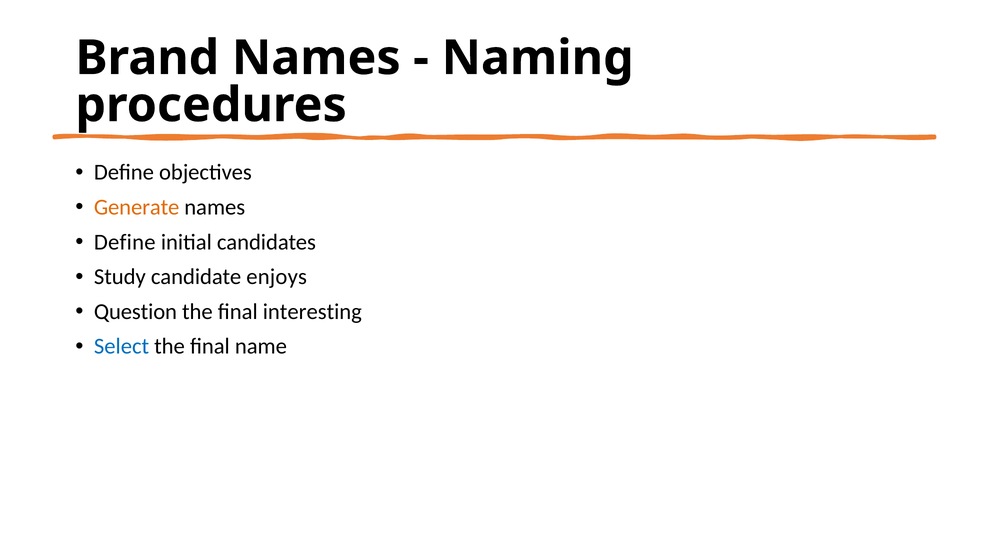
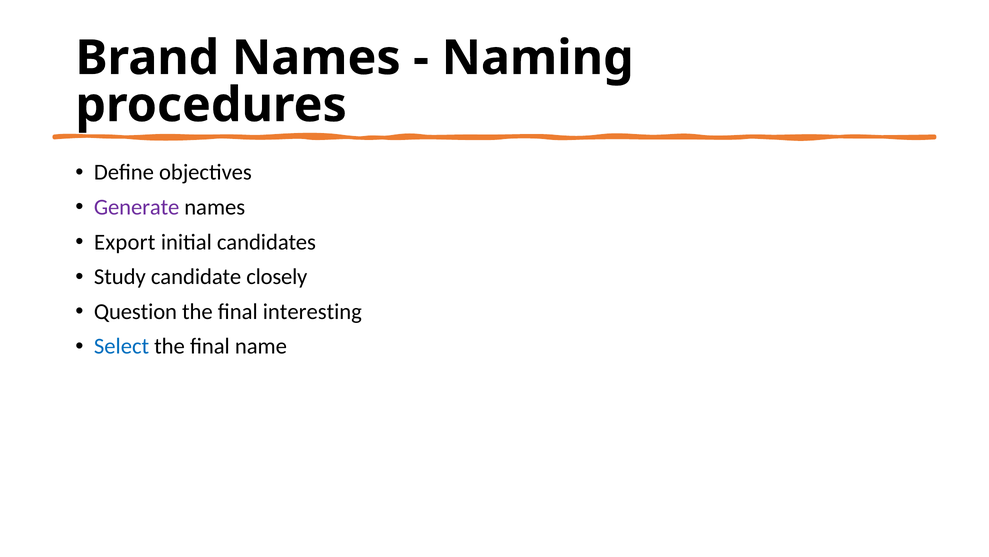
Generate colour: orange -> purple (137, 207)
Define: Define -> Export (125, 242)
enjoys: enjoys -> closely (277, 277)
